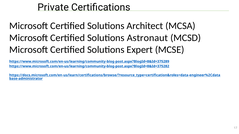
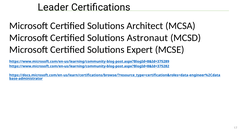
Private: Private -> Leader (53, 7)
